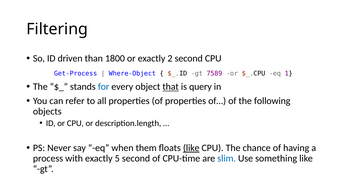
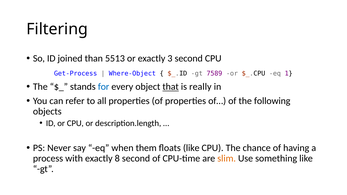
driven: driven -> joined (70, 58)
1800: 1800 -> 5513 (115, 58)
2: 2 -> 3 (170, 58)
query: query -> really (200, 87)
like underline: present -> none (191, 148)
5: 5 -> 8 (117, 159)
slim colour: blue -> orange (227, 159)
